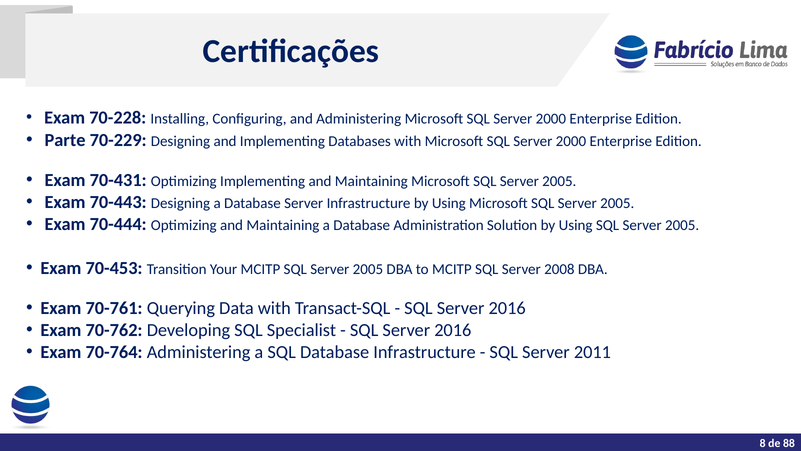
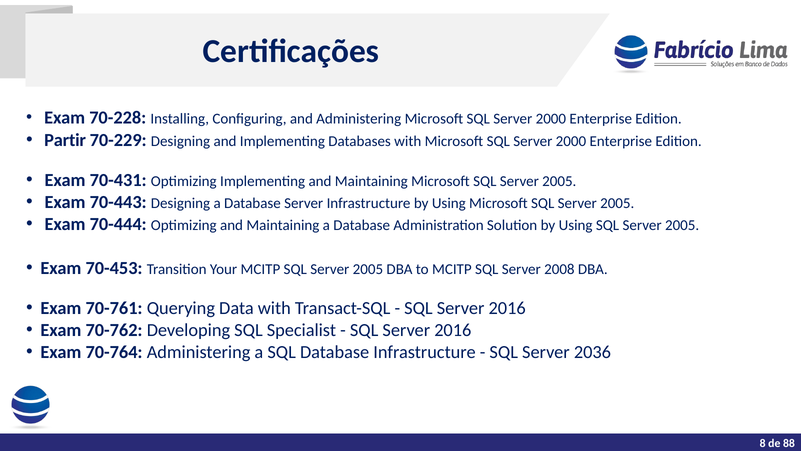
Parte: Parte -> Partir (65, 140)
2011: 2011 -> 2036 (592, 352)
